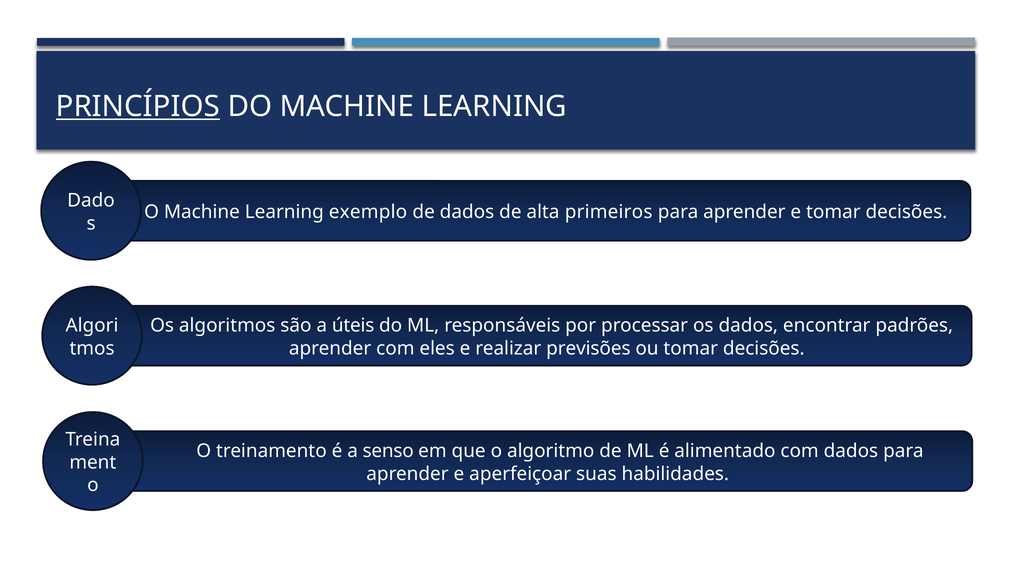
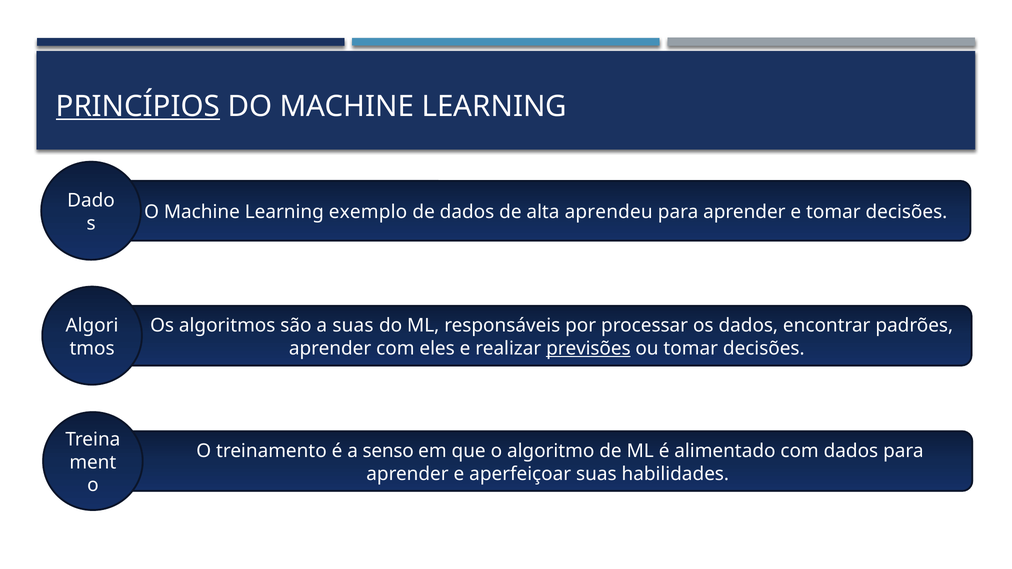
primeiros: primeiros -> aprendeu (609, 212)
a úteis: úteis -> suas (353, 326)
previsões underline: none -> present (588, 349)
